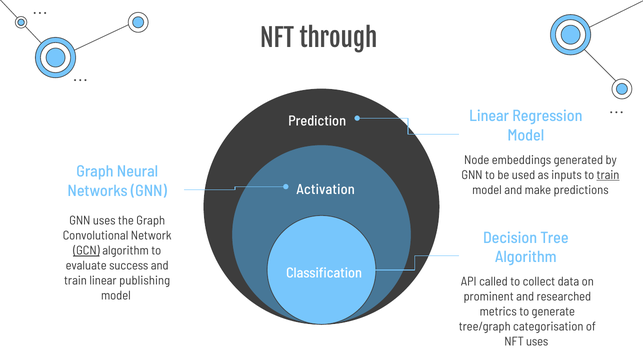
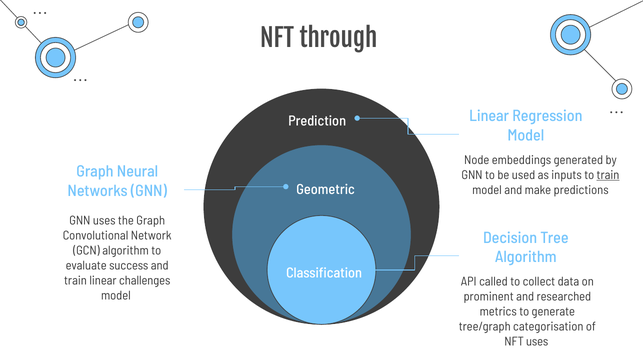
Activation: Activation -> Geometric (326, 189)
GCN underline: present -> none (86, 250)
publishing: publishing -> challenges (145, 281)
